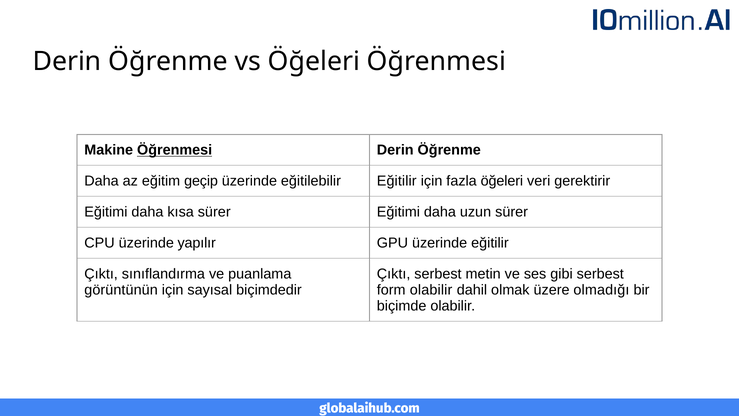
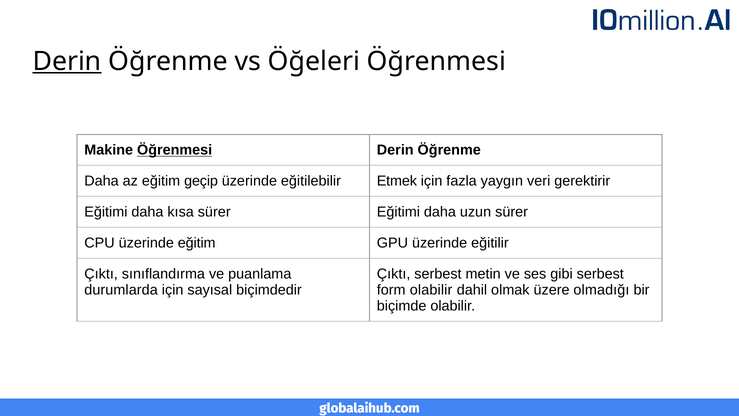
Derin underline: none -> present (67, 61)
eğitilebilir Eğitilir: Eğitilir -> Etmek (397, 181)
fazla öğeleri: öğeleri -> yaygın (502, 181)
üzerinde yapılır: yapılır -> eğitim (197, 243)
görüntünün: görüntünün -> durumlarda (121, 290)
